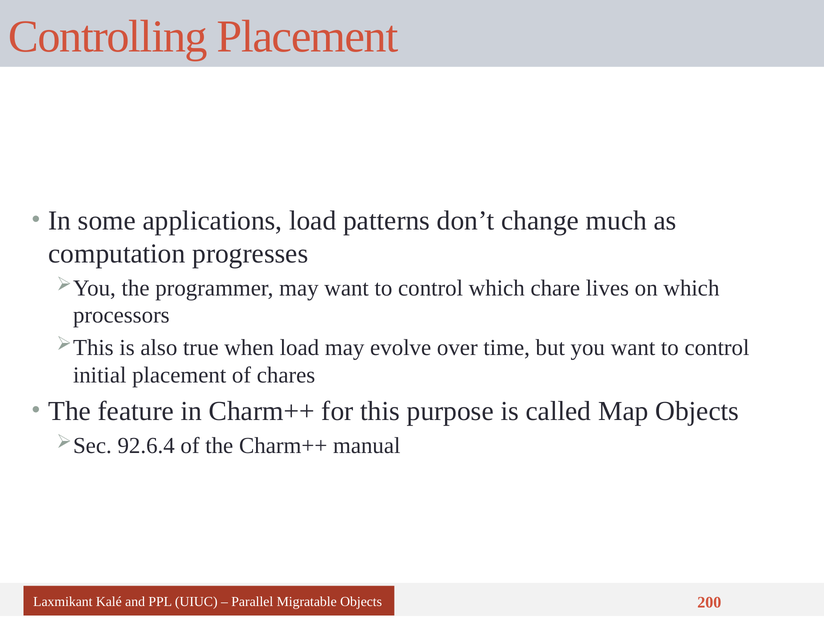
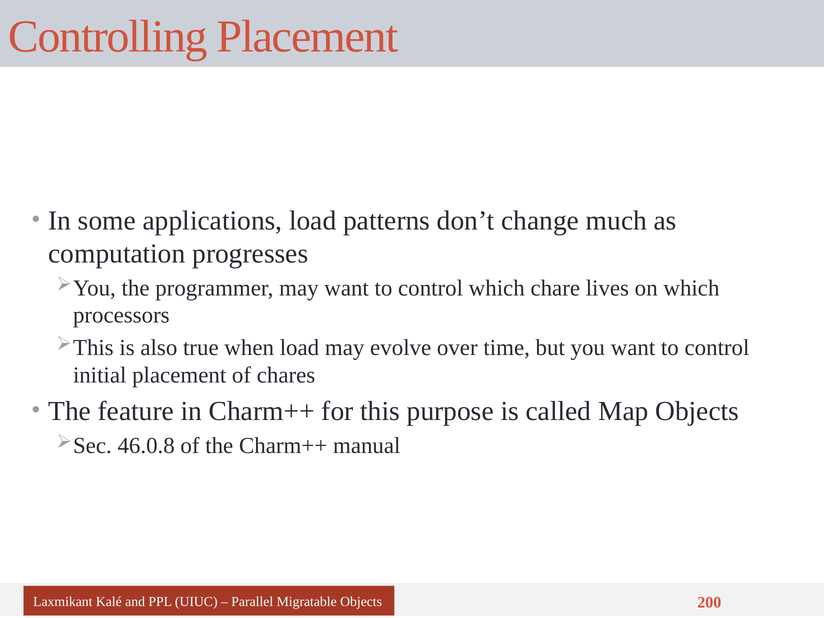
92.6.4: 92.6.4 -> 46.0.8 (146, 445)
